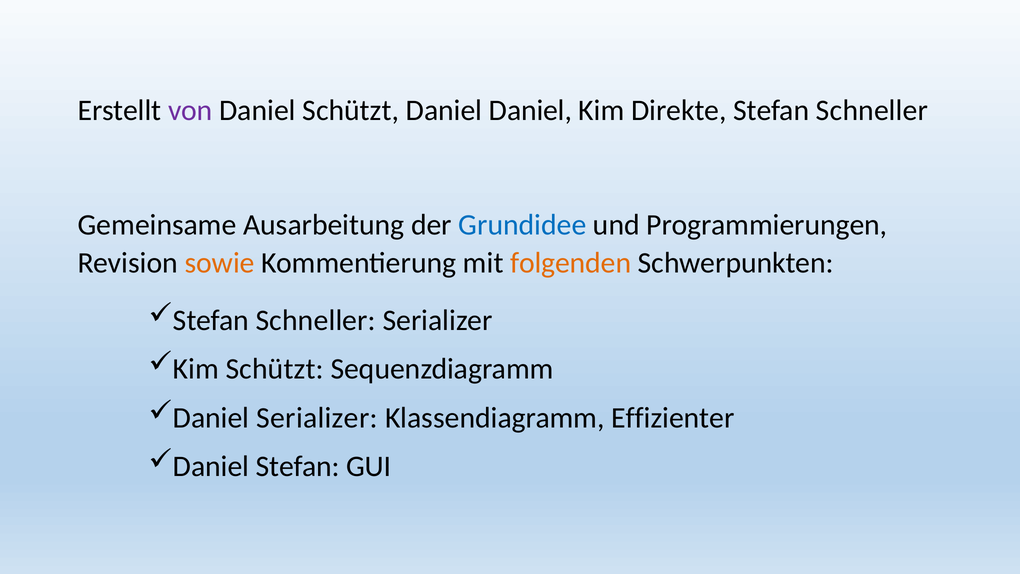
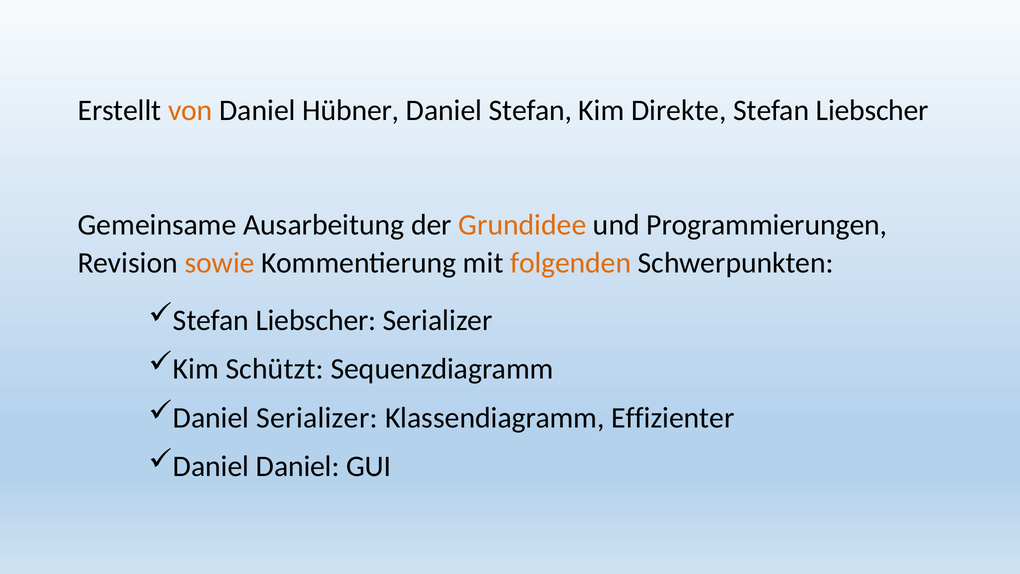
von colour: purple -> orange (190, 110)
Daniel Schützt: Schützt -> Hübner (351, 110)
Daniel Daniel: Daniel -> Stefan (531, 110)
Schneller: Schneller -> Liebscher (872, 110)
Grundidee colour: blue -> orange (522, 225)
Schneller: Schneller -> Liebscher (316, 320)
Daniel Stefan: Stefan -> Daniel (298, 466)
